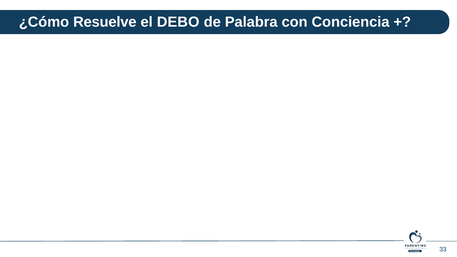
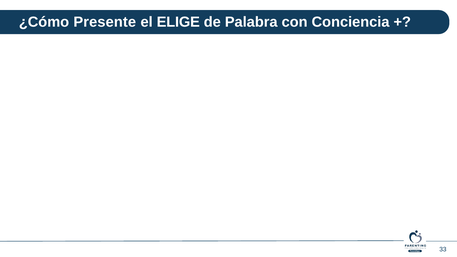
Resuelve: Resuelve -> Presente (105, 22)
DEBO: DEBO -> ELIGE (178, 22)
